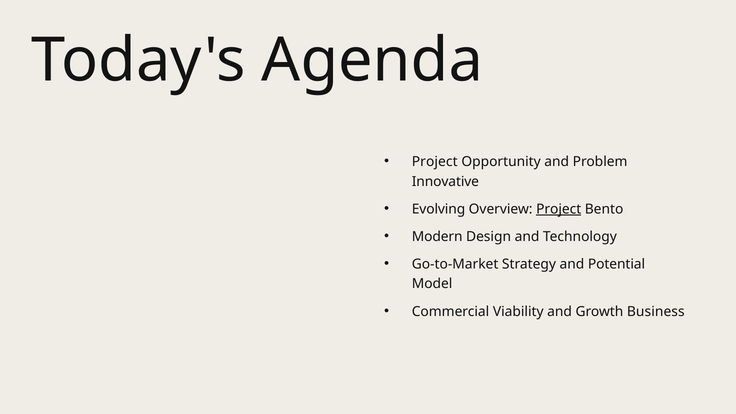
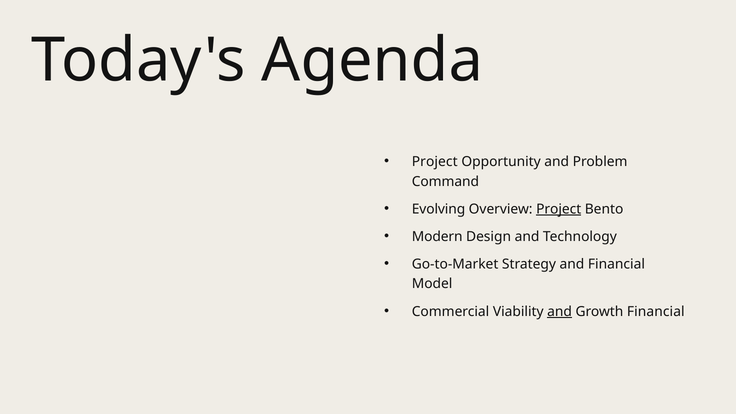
Innovative: Innovative -> Command (445, 181)
and Potential: Potential -> Financial (616, 264)
and underline: none -> present (560, 311)
Growth Business: Business -> Financial (656, 311)
